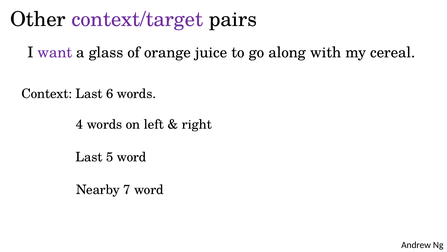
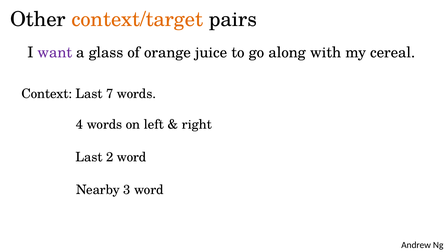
context/target colour: purple -> orange (137, 19)
6: 6 -> 7 (110, 94)
5: 5 -> 2 (110, 157)
7: 7 -> 3 (127, 189)
